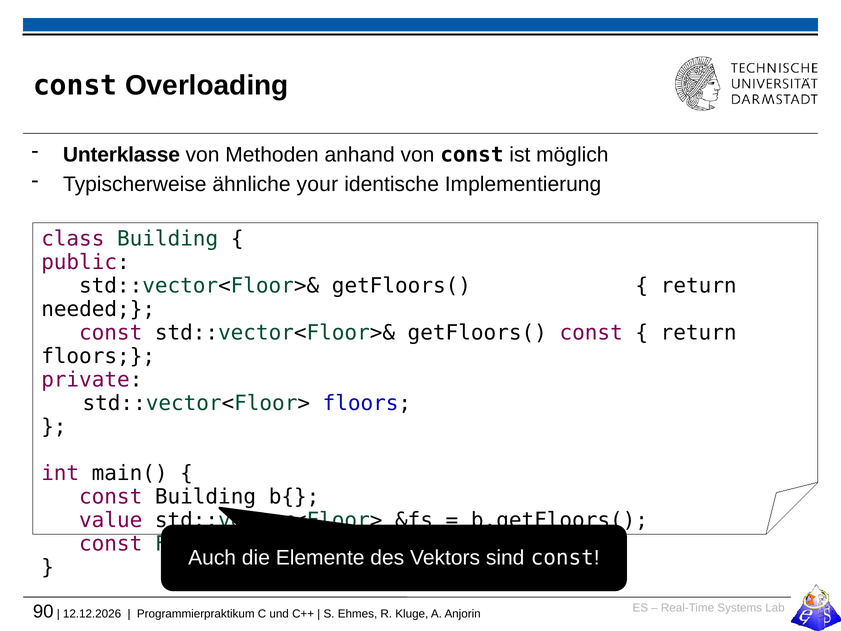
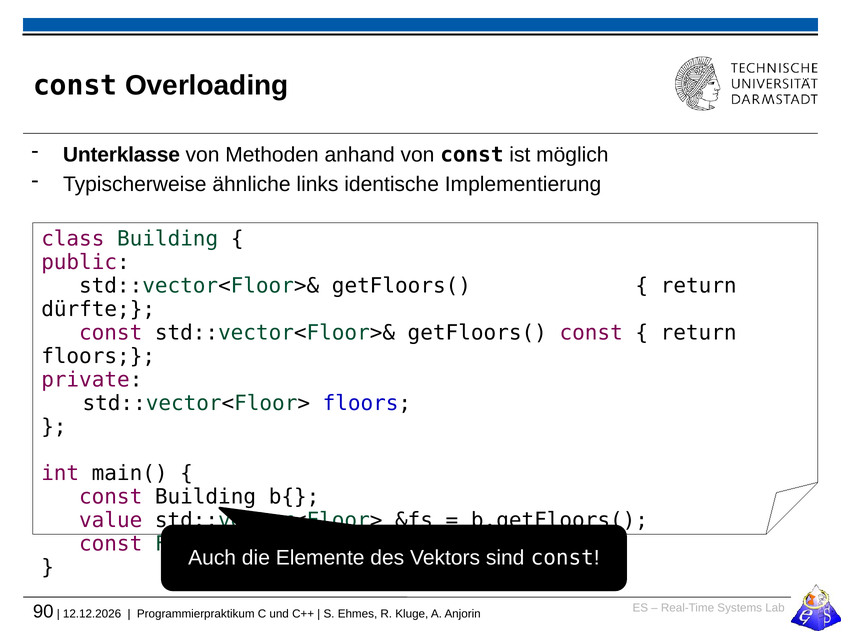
your: your -> links (317, 184)
needed: needed -> dürfte (98, 309)
